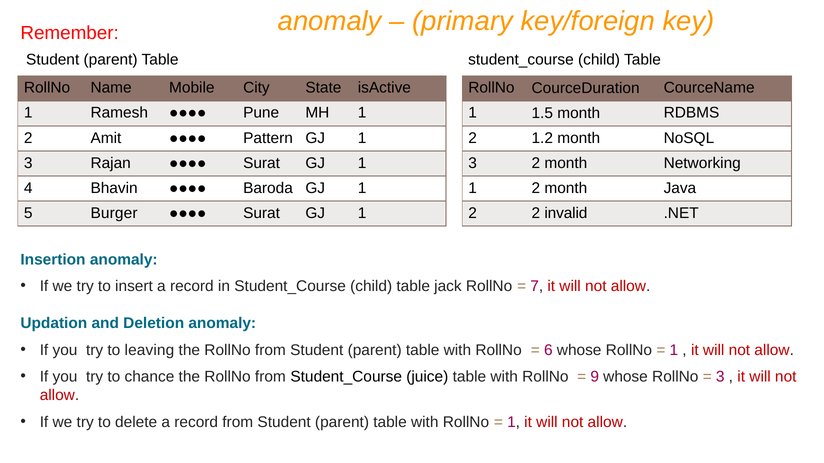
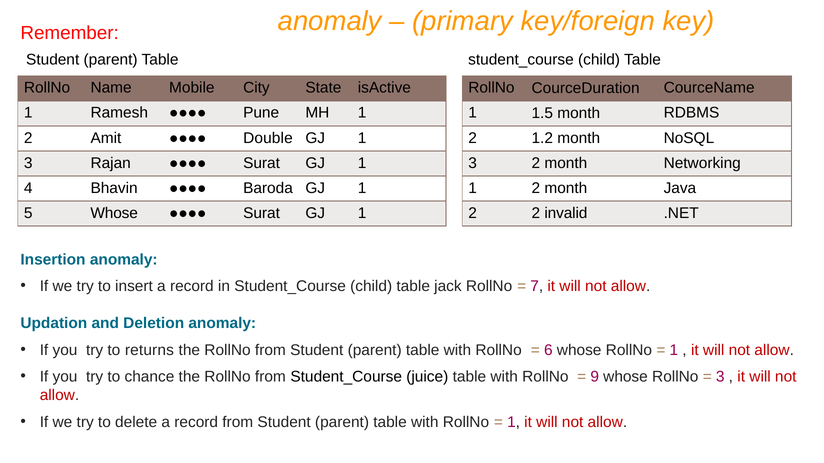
Pattern: Pattern -> Double (268, 138)
5 Burger: Burger -> Whose (114, 213)
leaving: leaving -> returns (149, 350)
